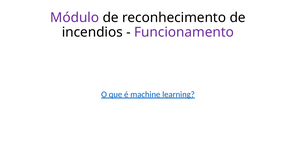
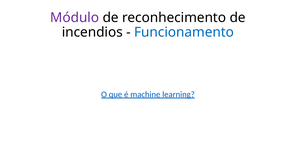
Funcionamento colour: purple -> blue (184, 32)
